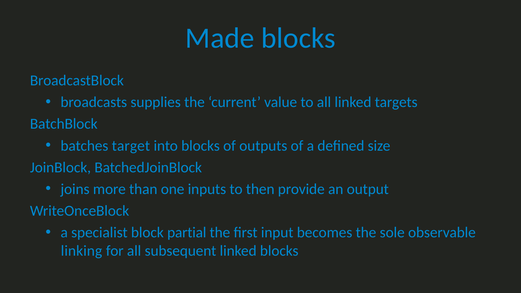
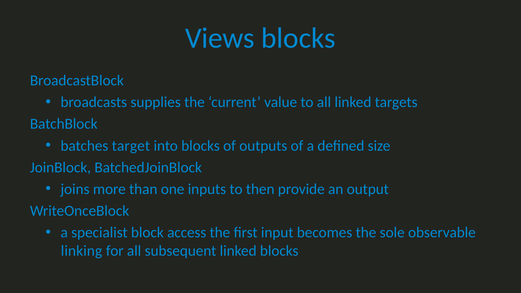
Made: Made -> Views (220, 38)
partial: partial -> access (187, 233)
